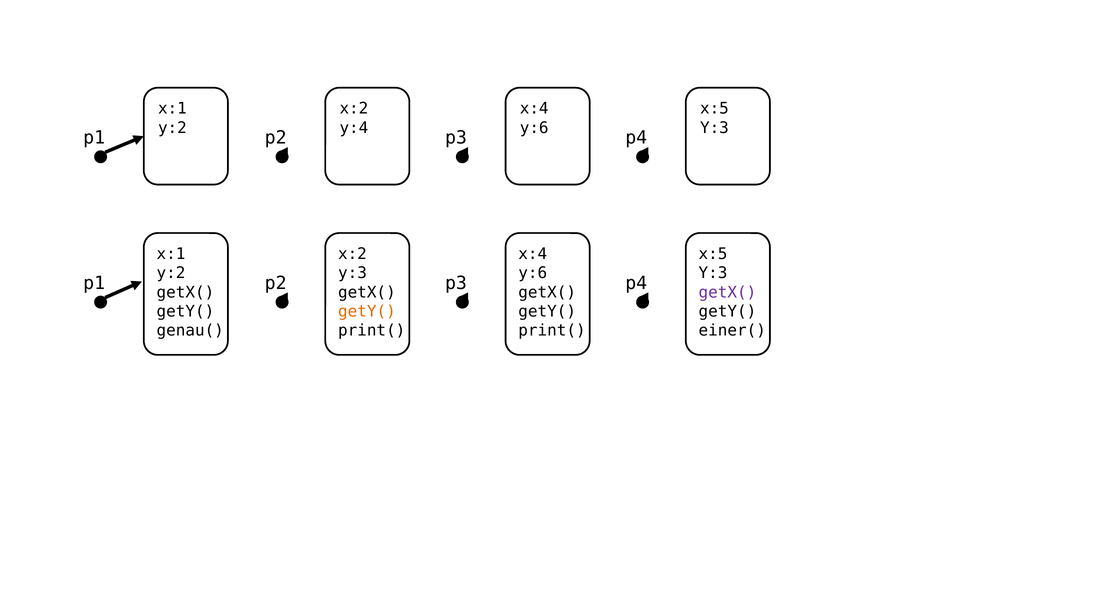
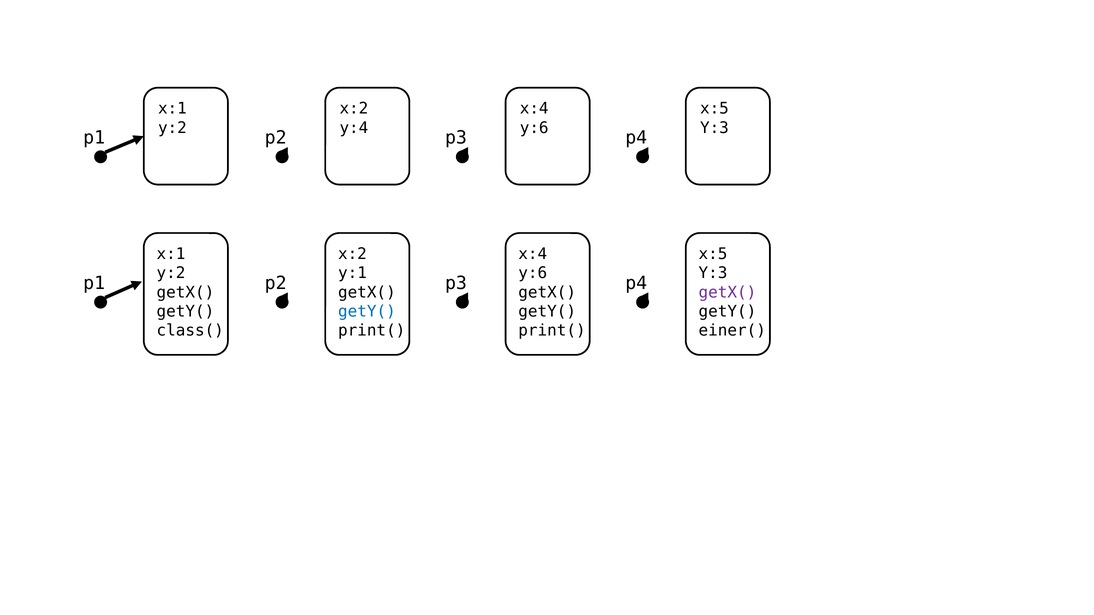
y:3: y:3 -> y:1 (352, 273)
getY( colour: orange -> blue (367, 312)
genau(: genau( -> class( (190, 331)
